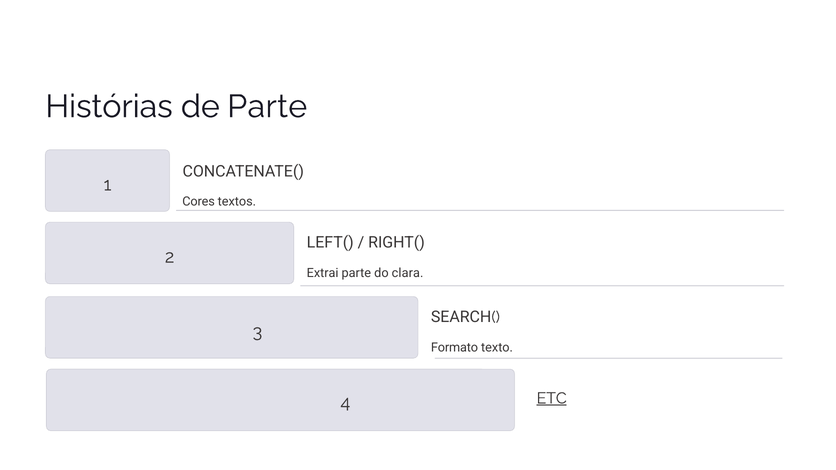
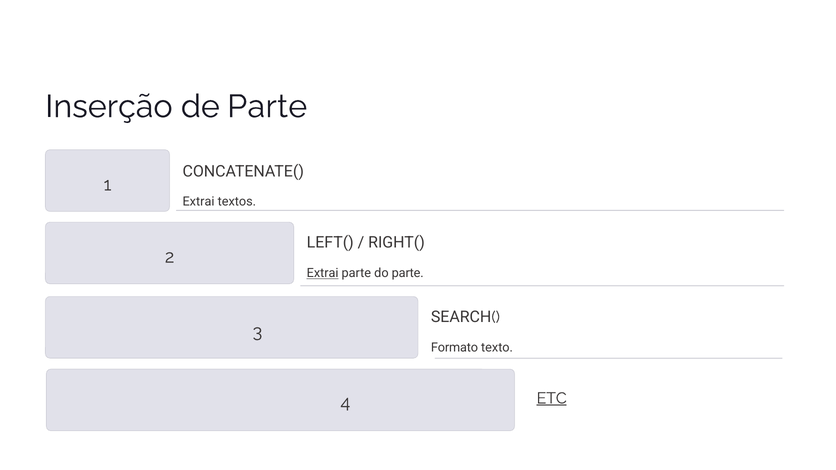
Histórias: Histórias -> Inserção (109, 107)
Cores: Cores -> Extrai (199, 202)
Extrai underline: none -> present (323, 273)
do clara: clara -> parte (408, 273)
